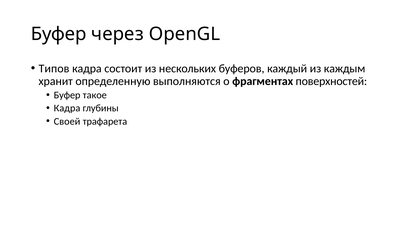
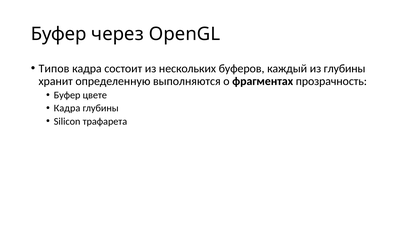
из каждым: каждым -> глубины (345, 69)
поверхностей: поверхностей -> прозрачность (331, 81)
такое: такое -> цвете (95, 95)
Своей: Своей -> Silicon (67, 122)
